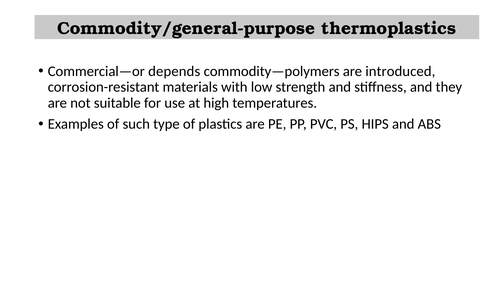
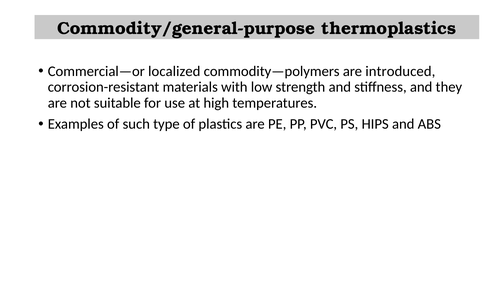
depends: depends -> localized (174, 71)
